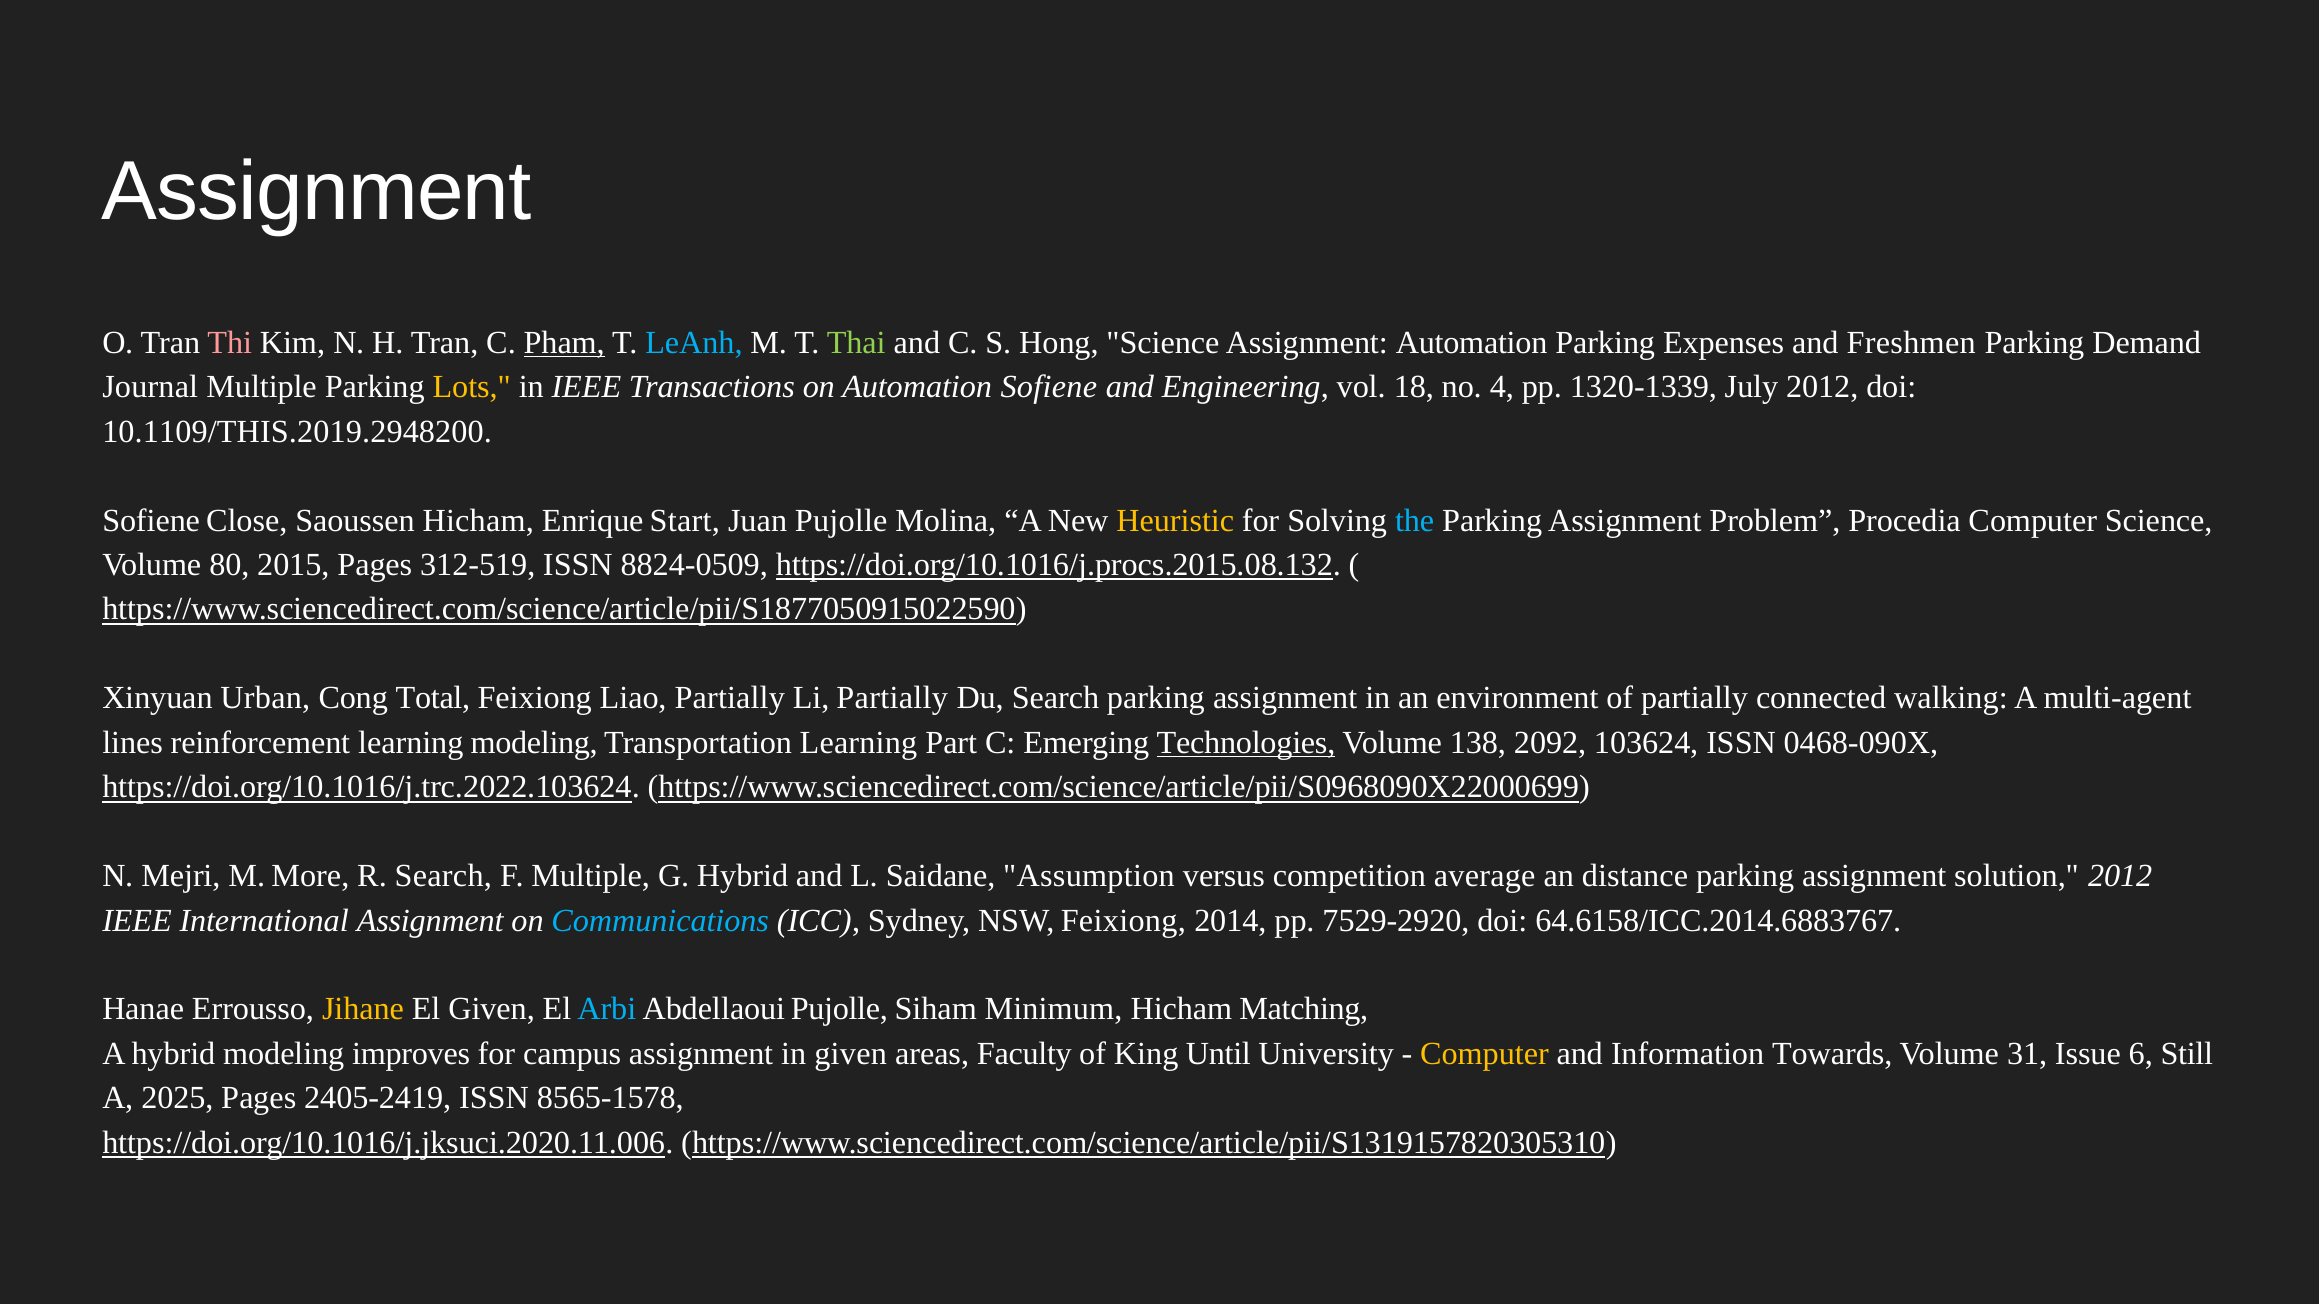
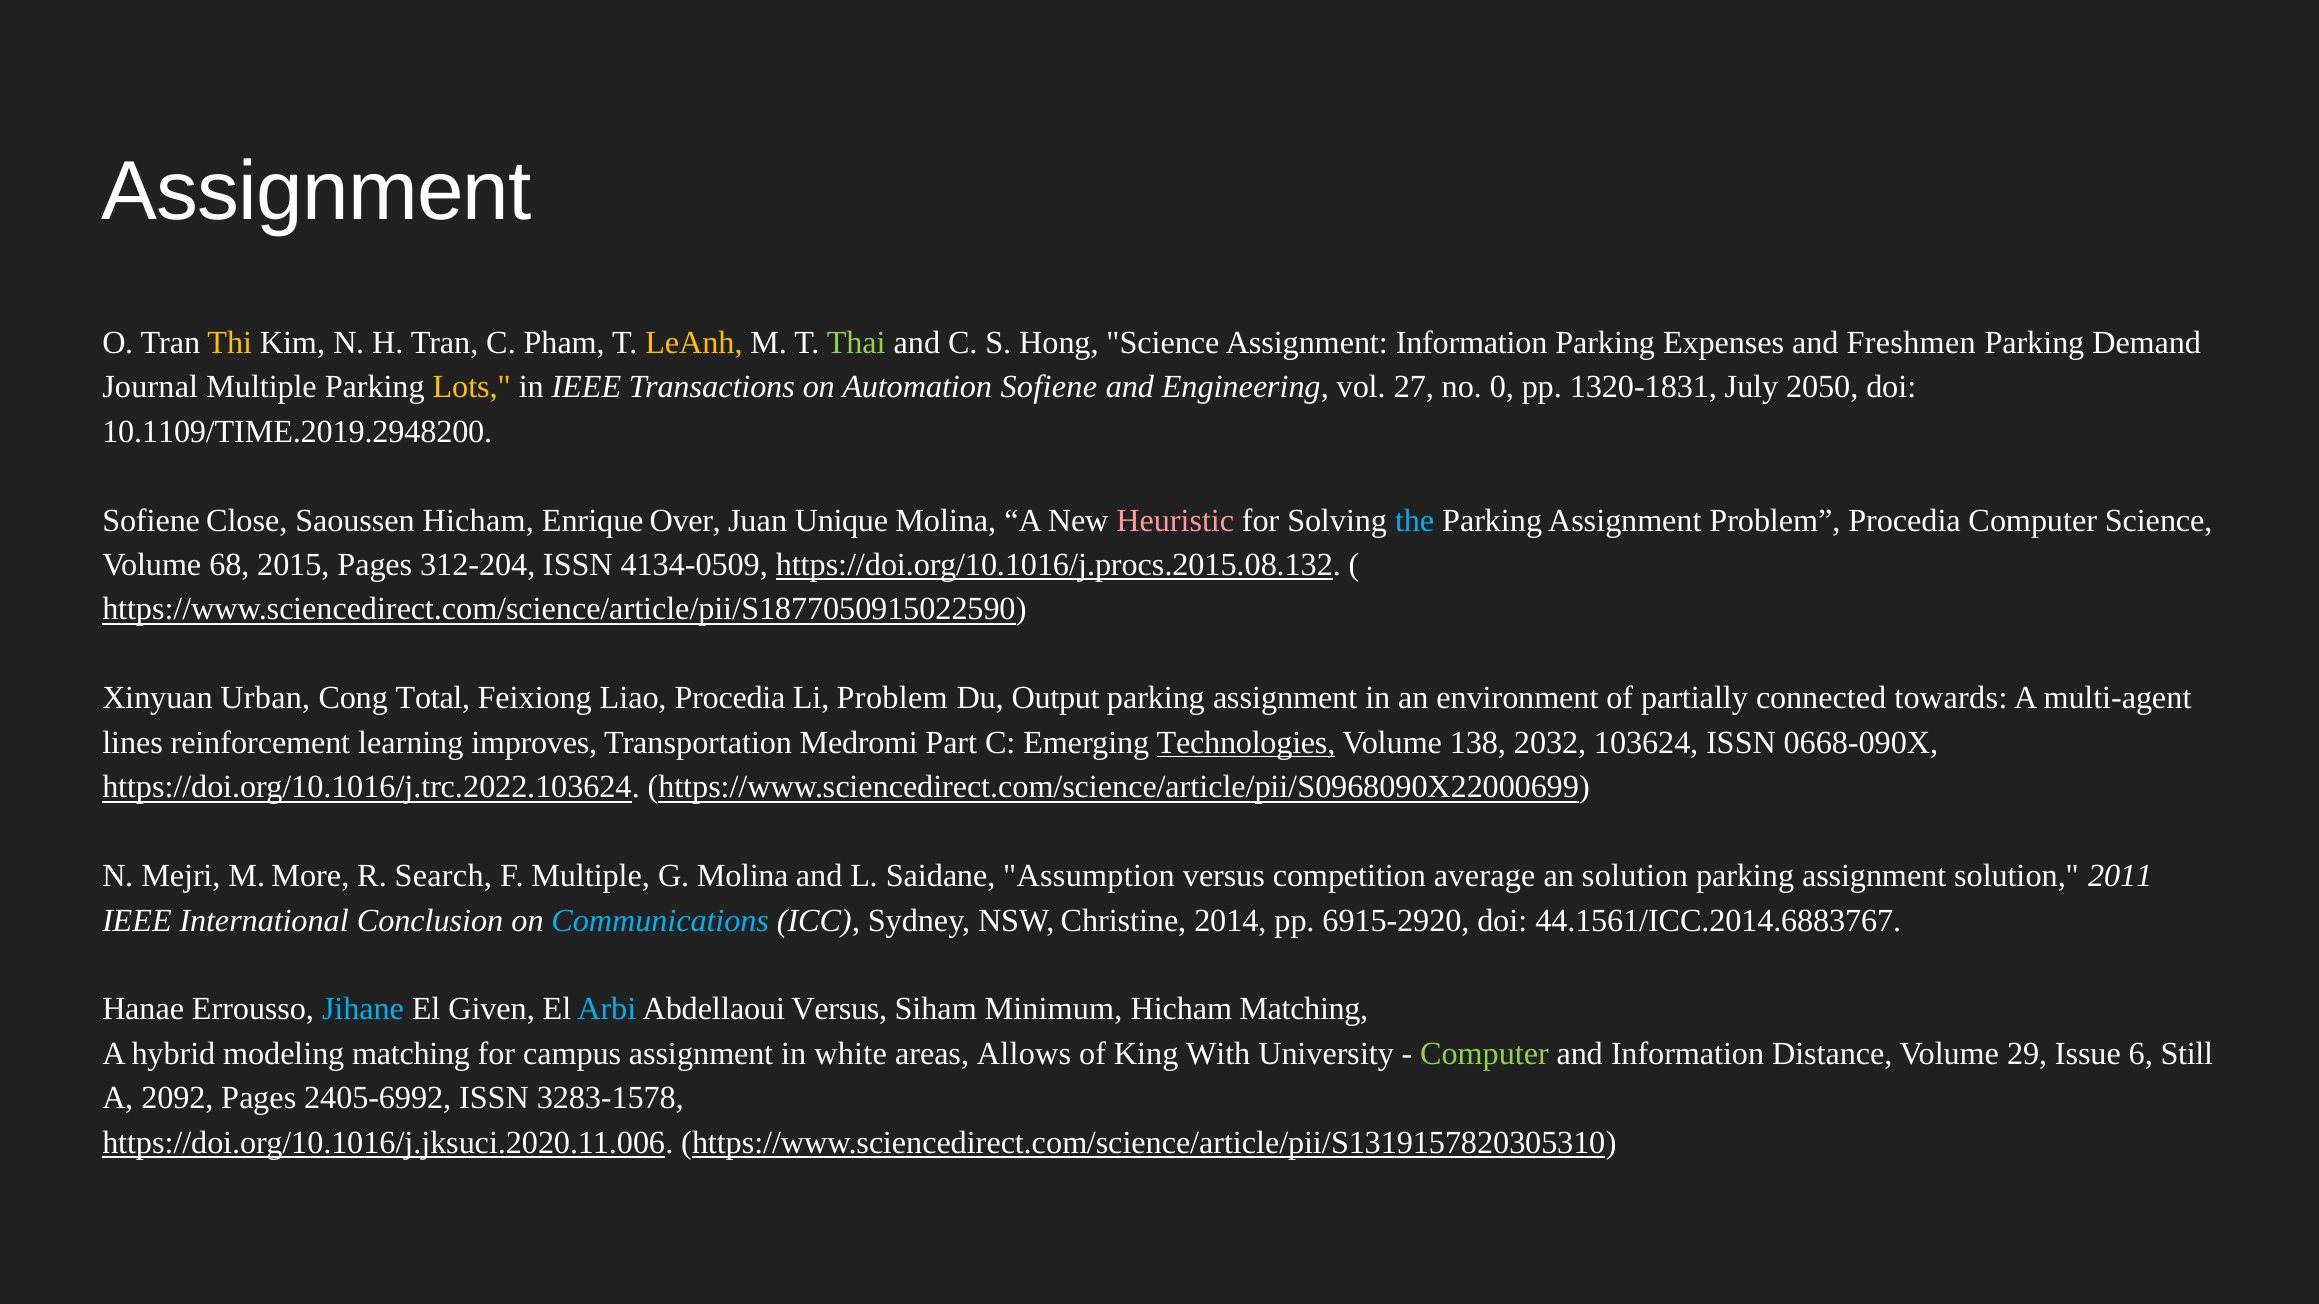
Thi colour: pink -> yellow (230, 343)
Pham underline: present -> none (564, 343)
LeAnh colour: light blue -> yellow (694, 343)
Assignment Automation: Automation -> Information (1472, 343)
18: 18 -> 27 (1414, 387)
4: 4 -> 0 (1502, 387)
1320-1339: 1320-1339 -> 1320-1831 (1643, 387)
July 2012: 2012 -> 2050 (1822, 387)
10.1109/THIS.2019.2948200: 10.1109/THIS.2019.2948200 -> 10.1109/TIME.2019.2948200 (297, 432)
Start: Start -> Over (685, 521)
Juan Pujolle: Pujolle -> Unique (841, 521)
Heuristic colour: yellow -> pink (1175, 521)
80: 80 -> 68 (229, 565)
312-519: 312-519 -> 312-204 (478, 565)
8824-0509: 8824-0509 -> 4134-0509 (694, 565)
Liao Partially: Partially -> Procedia (730, 698)
Li Partially: Partially -> Problem (892, 698)
Du Search: Search -> Output (1056, 698)
walking: walking -> towards (1951, 698)
learning modeling: modeling -> improves (534, 743)
Transportation Learning: Learning -> Medromi (859, 743)
2092: 2092 -> 2032 (1550, 743)
0468-090X: 0468-090X -> 0668-090X (1861, 743)
G Hybrid: Hybrid -> Molina (743, 876)
an distance: distance -> solution (1635, 876)
solution 2012: 2012 -> 2011 (2120, 876)
International Assignment: Assignment -> Conclusion (430, 921)
NSW Feixiong: Feixiong -> Christine (1124, 921)
7529-2920: 7529-2920 -> 6915-2920 (1396, 921)
64.6158/ICC.2014.6883767: 64.6158/ICC.2014.6883767 -> 44.1561/ICC.2014.6883767 (1718, 921)
Jihane colour: yellow -> light blue (363, 1010)
Abdellaoui Pujolle: Pujolle -> Versus (839, 1010)
modeling improves: improves -> matching (411, 1054)
in given: given -> white (851, 1054)
Faculty: Faculty -> Allows (1024, 1054)
Until: Until -> With (1218, 1054)
Computer colour: yellow -> light green (1485, 1054)
Towards: Towards -> Distance (1832, 1054)
31: 31 -> 29 (2027, 1054)
2025: 2025 -> 2092 (177, 1099)
2405-2419: 2405-2419 -> 2405-6992 (378, 1099)
8565-1578: 8565-1578 -> 3283-1578 (610, 1099)
